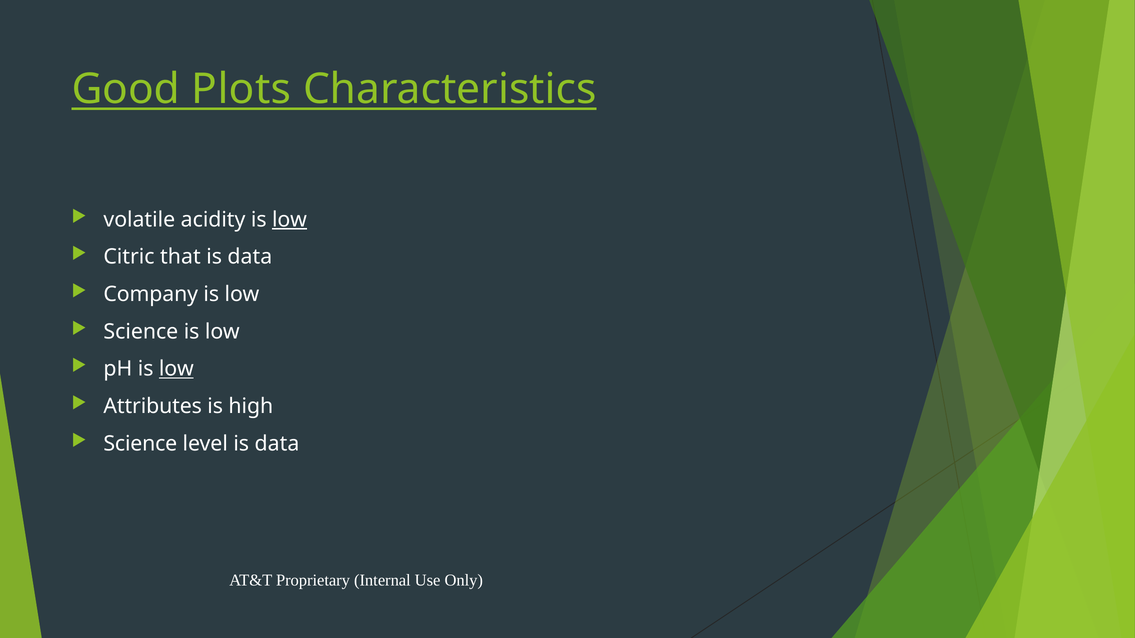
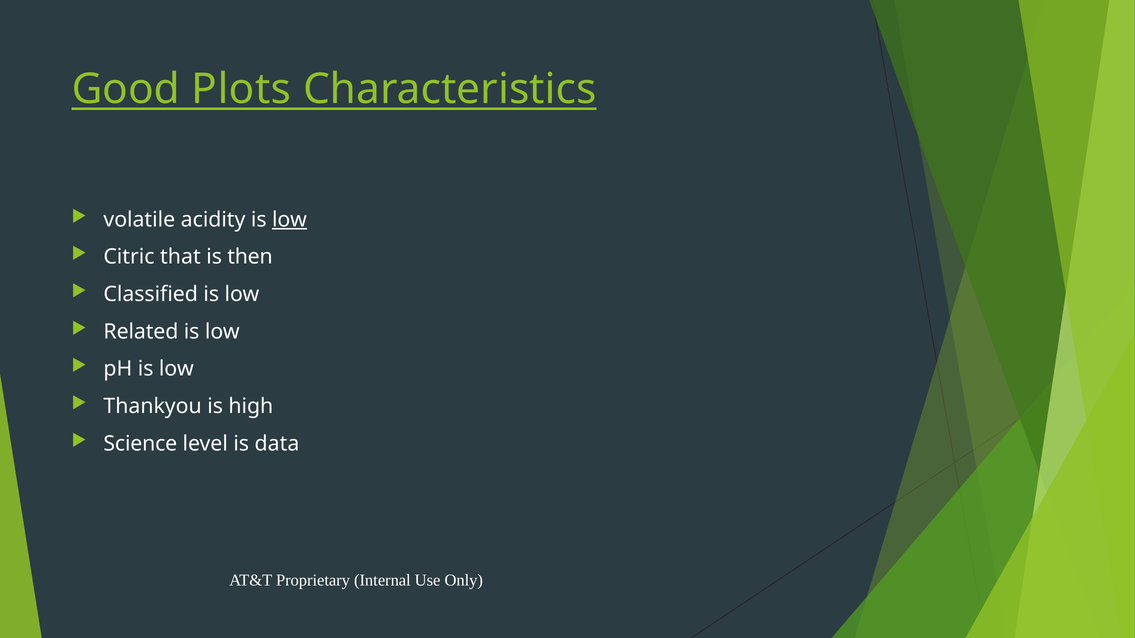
data: data -> then (250, 257)
Company: Company -> Classified (151, 294)
Science: Science -> Related (141, 332)
low underline: present -> none (176, 369)
Attributes: Attributes -> Thankyou (153, 406)
